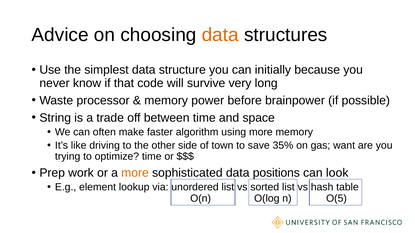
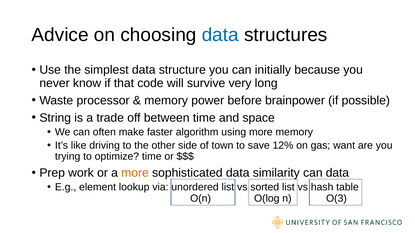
data colour: orange -> blue (220, 35)
35%: 35% -> 12% (283, 146)
positions: positions -> similarity (276, 173)
can look: look -> data (337, 173)
O(5: O(5 -> O(3 (336, 199)
